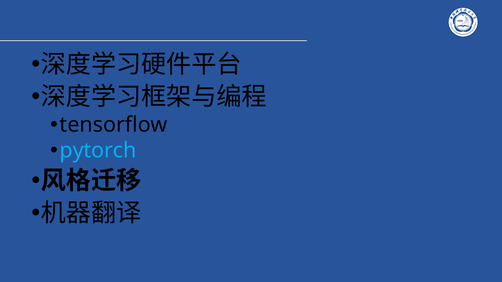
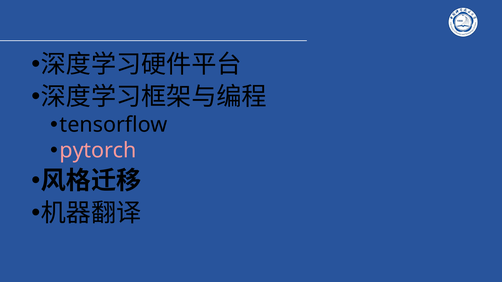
pytorch colour: light blue -> pink (98, 151)
